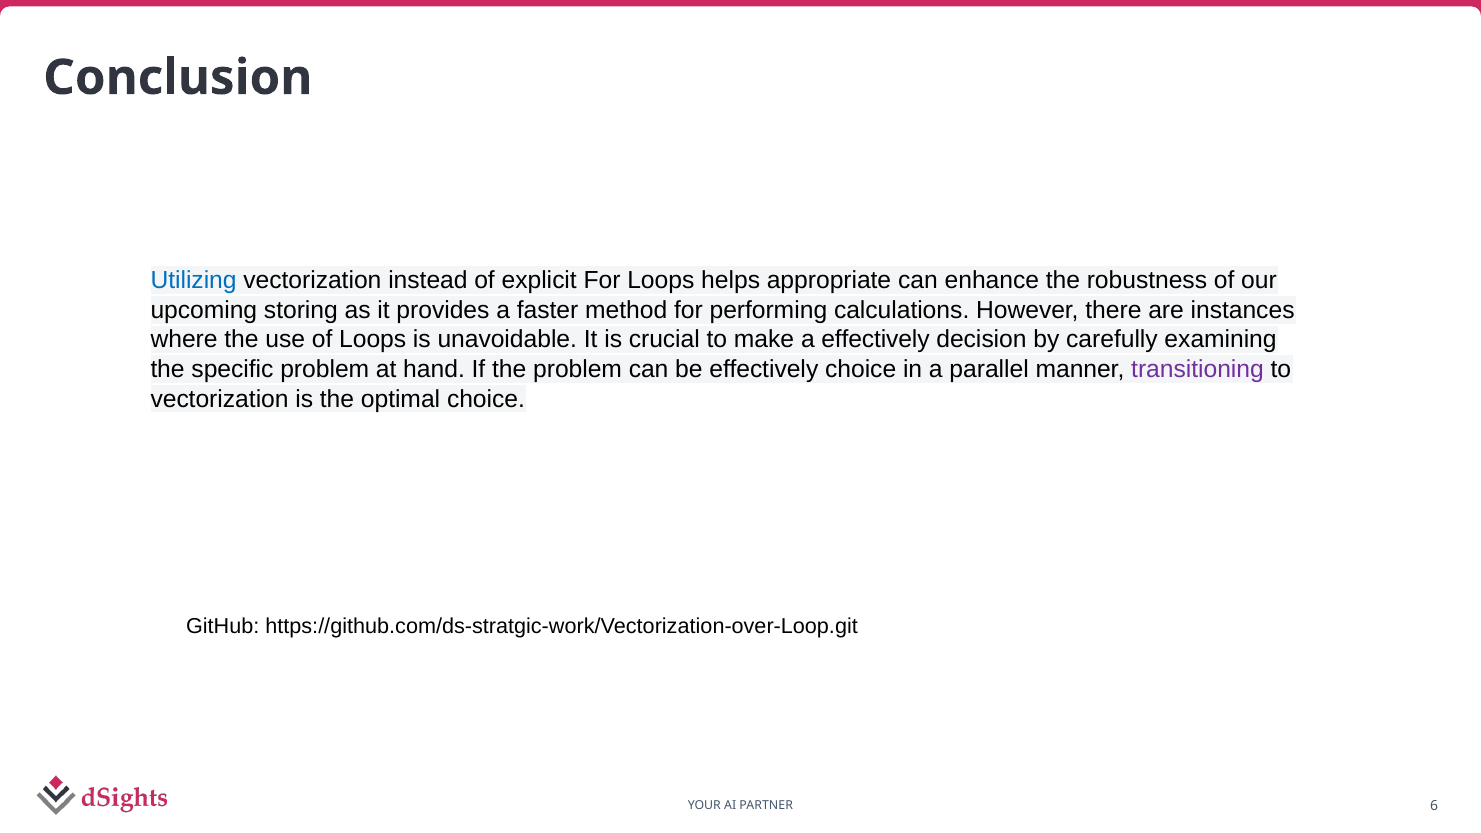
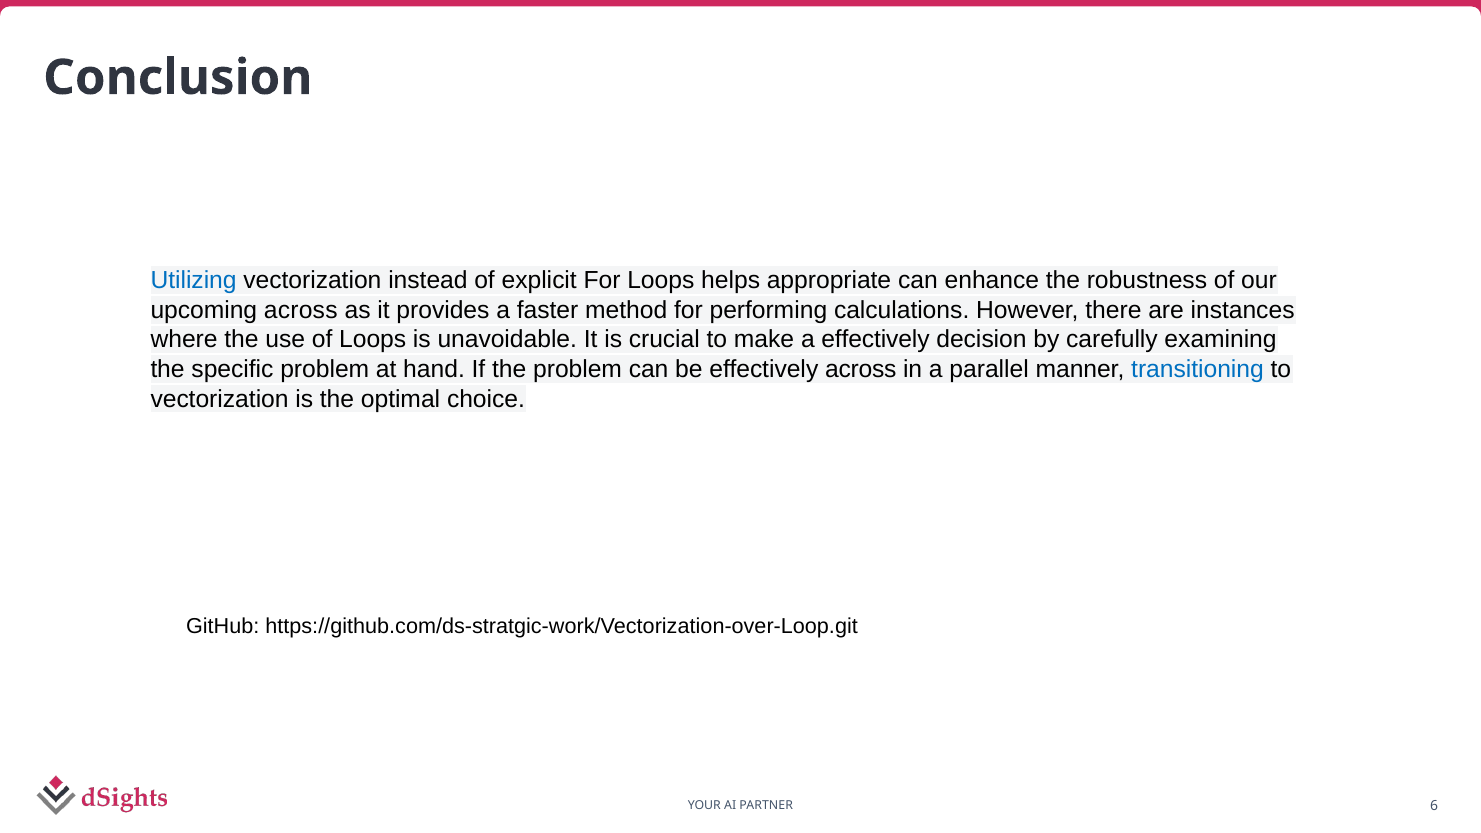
upcoming storing: storing -> across (301, 310)
effectively choice: choice -> across (861, 369)
transitioning colour: purple -> blue (1198, 369)
